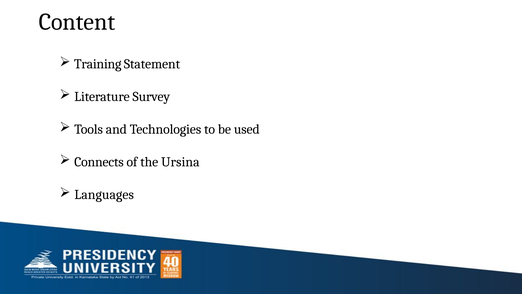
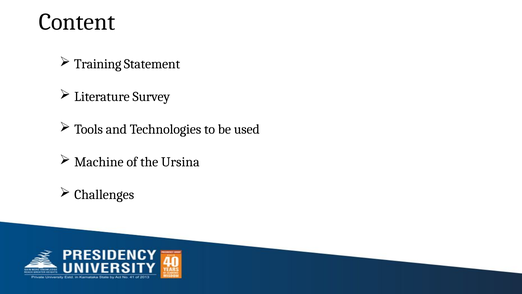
Connects: Connects -> Machine (99, 162)
Languages: Languages -> Challenges (104, 195)
